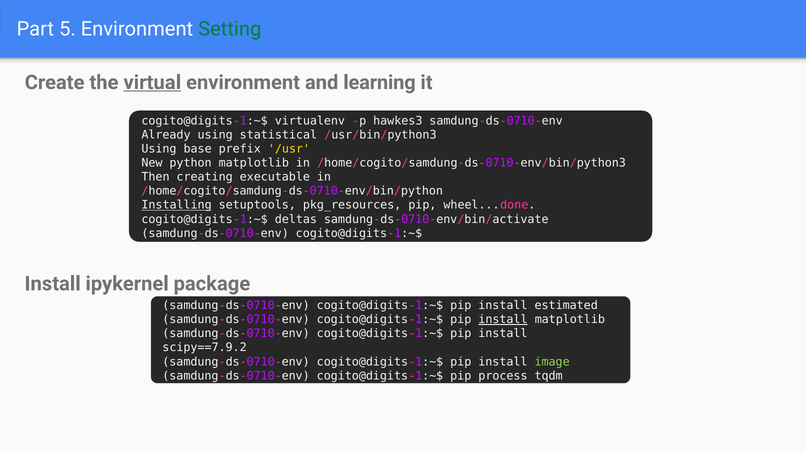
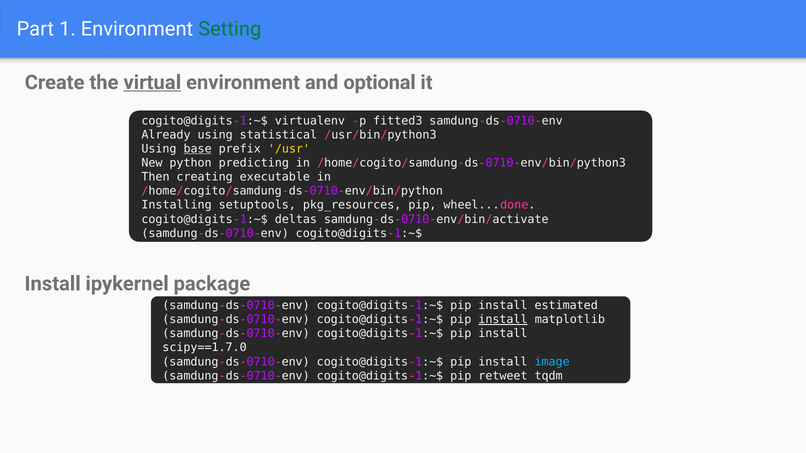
5: 5 -> 1 (67, 29)
learning: learning -> optional (380, 83)
hawkes3: hawkes3 -> fitted3 (398, 121)
base underline: none -> present (198, 149)
python matplotlib: matplotlib -> predicting (254, 163)
Installing underline: present -> none (177, 205)
scipy==7.9.2: scipy==7.9.2 -> scipy==1.7.0 (205, 348)
image colour: light green -> light blue (552, 362)
process: process -> retweet (503, 376)
